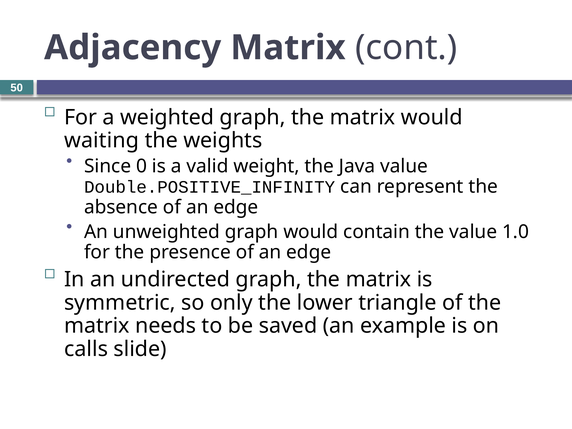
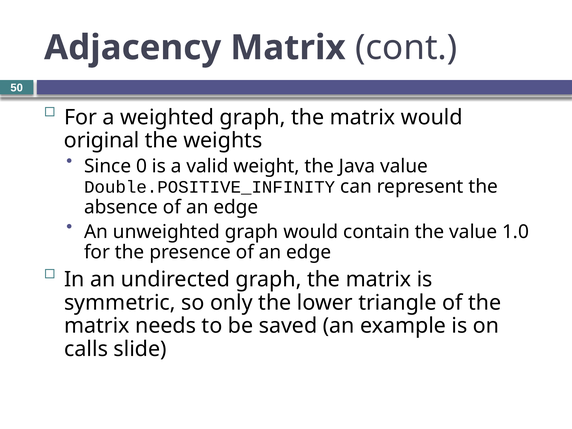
waiting: waiting -> original (102, 141)
